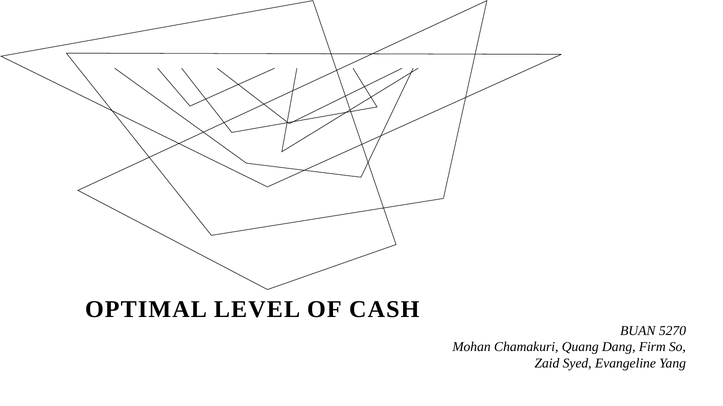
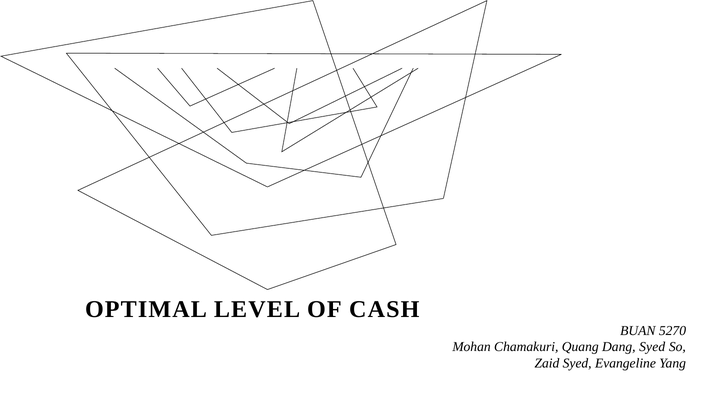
Dang Firm: Firm -> Syed (652, 348)
